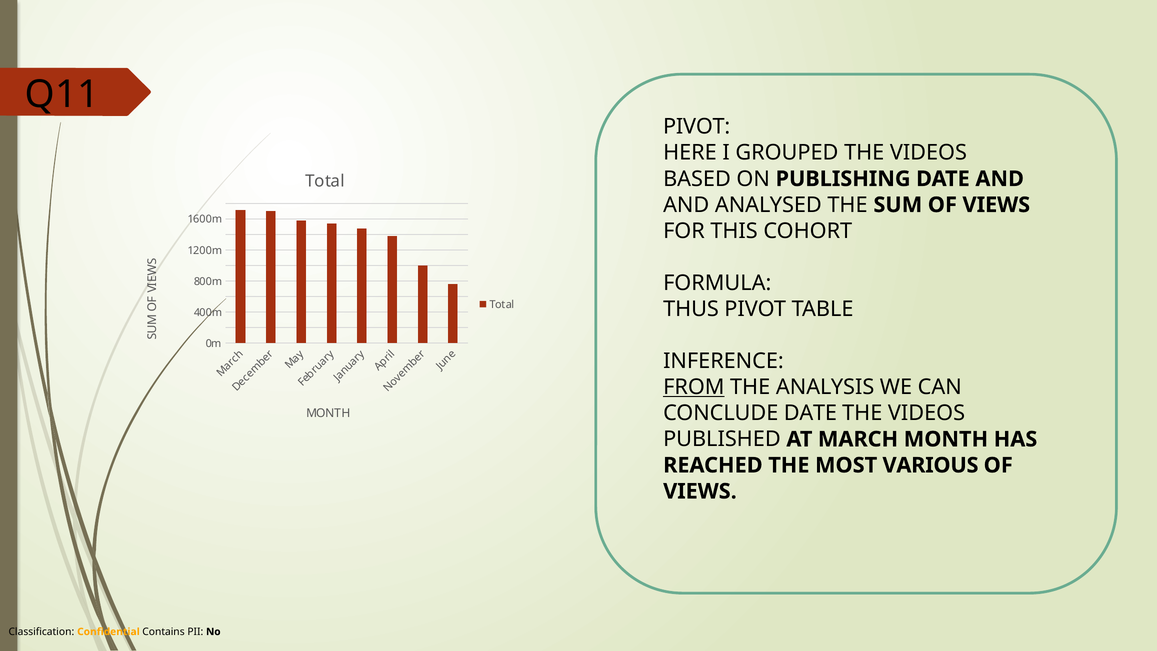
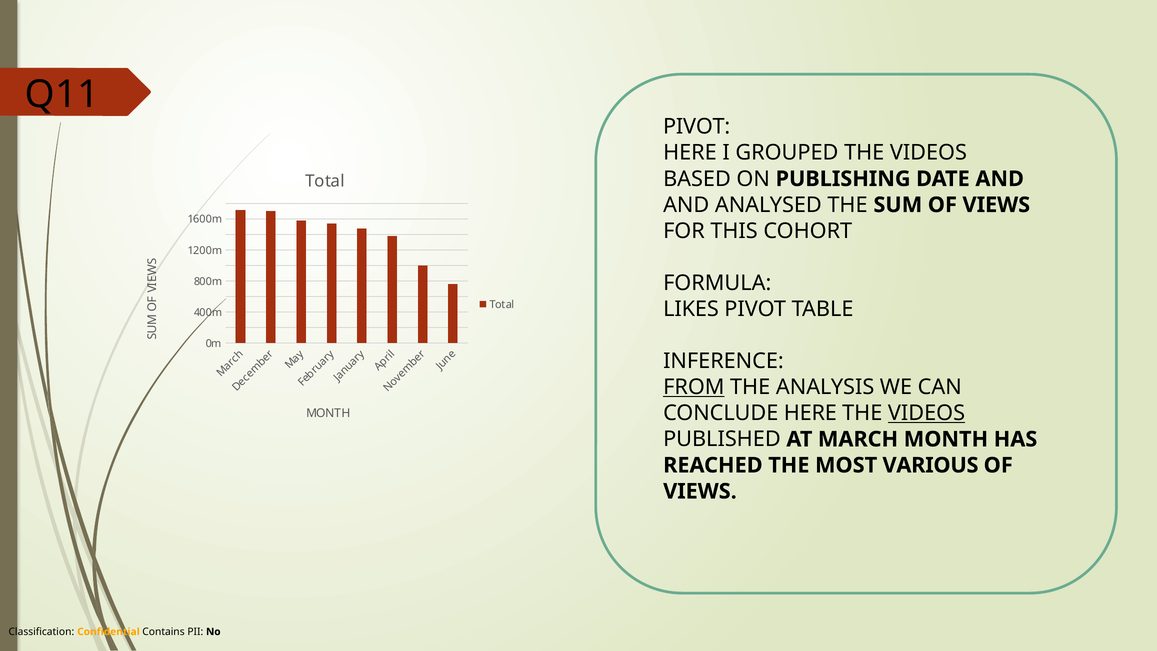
THUS: THUS -> LIKES (691, 309)
CONCLUDE DATE: DATE -> HERE (810, 413)
VIDEOS underline: none -> present (927, 413)
